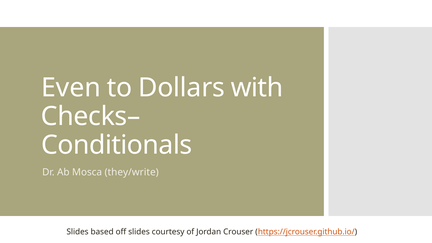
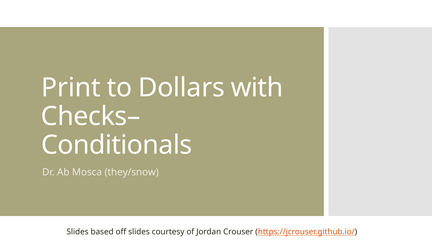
Even: Even -> Print (71, 88)
they/write: they/write -> they/snow (132, 172)
